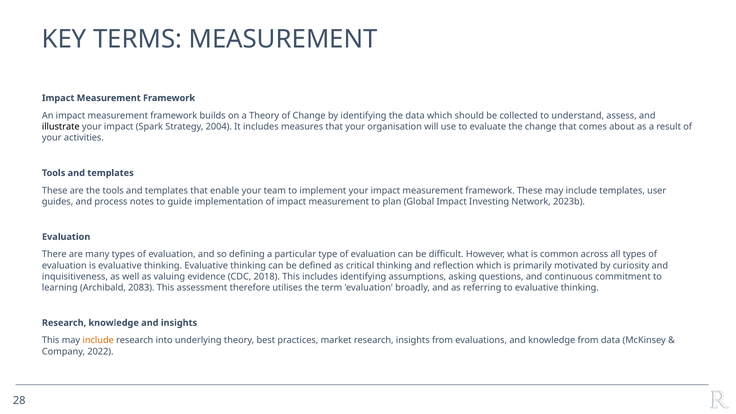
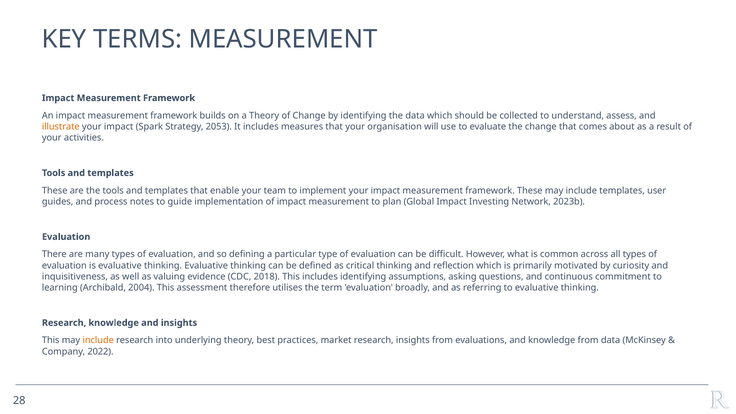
illustrate colour: black -> orange (61, 127)
2004: 2004 -> 2053 (219, 127)
2083: 2083 -> 2004 (141, 288)
